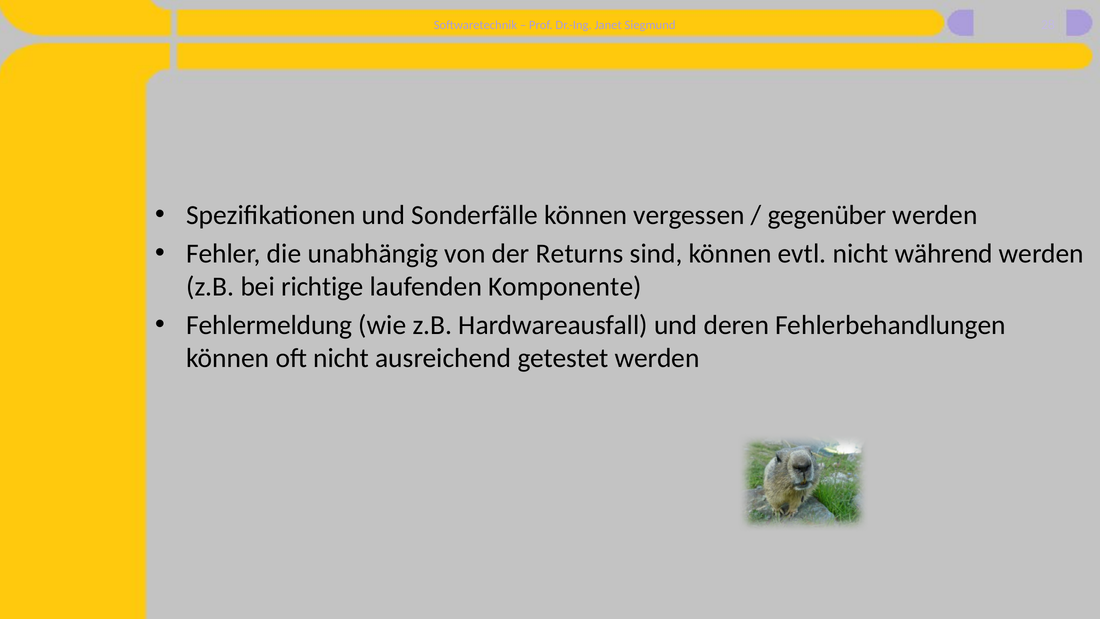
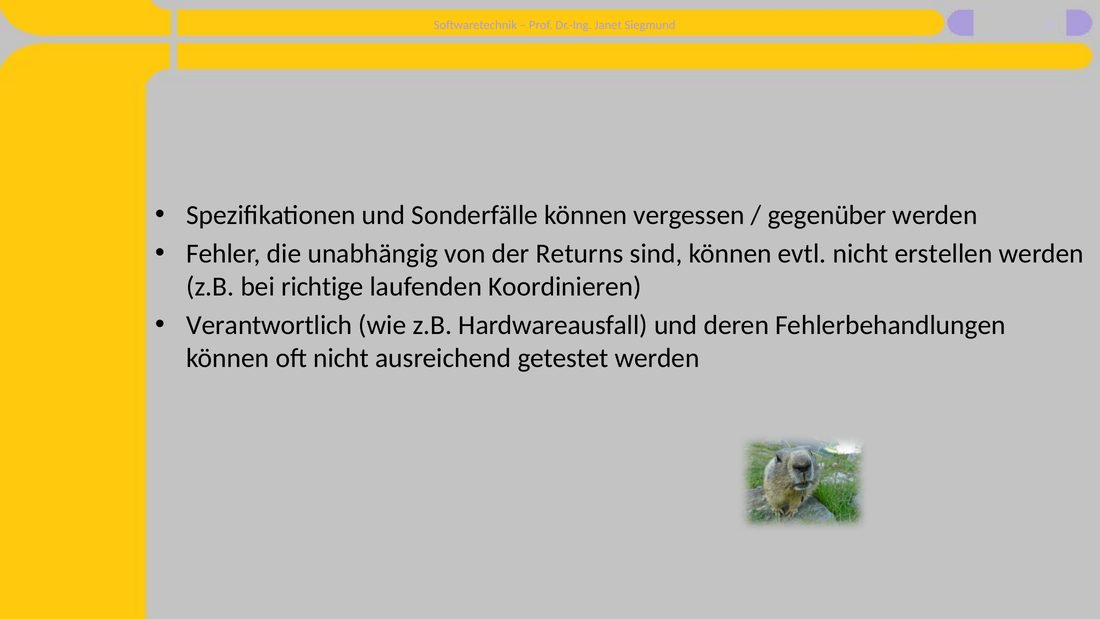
während: während -> erstellen (944, 253)
Komponente: Komponente -> Koordinieren (565, 286)
Fehlermeldung: Fehlermeldung -> Verantwortlich (269, 325)
